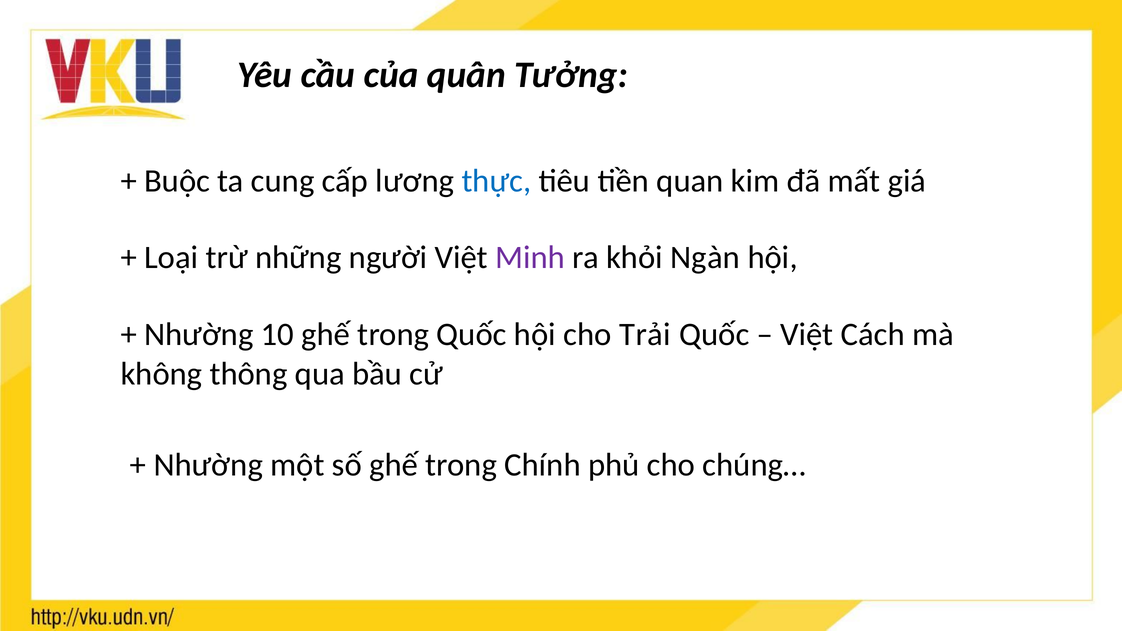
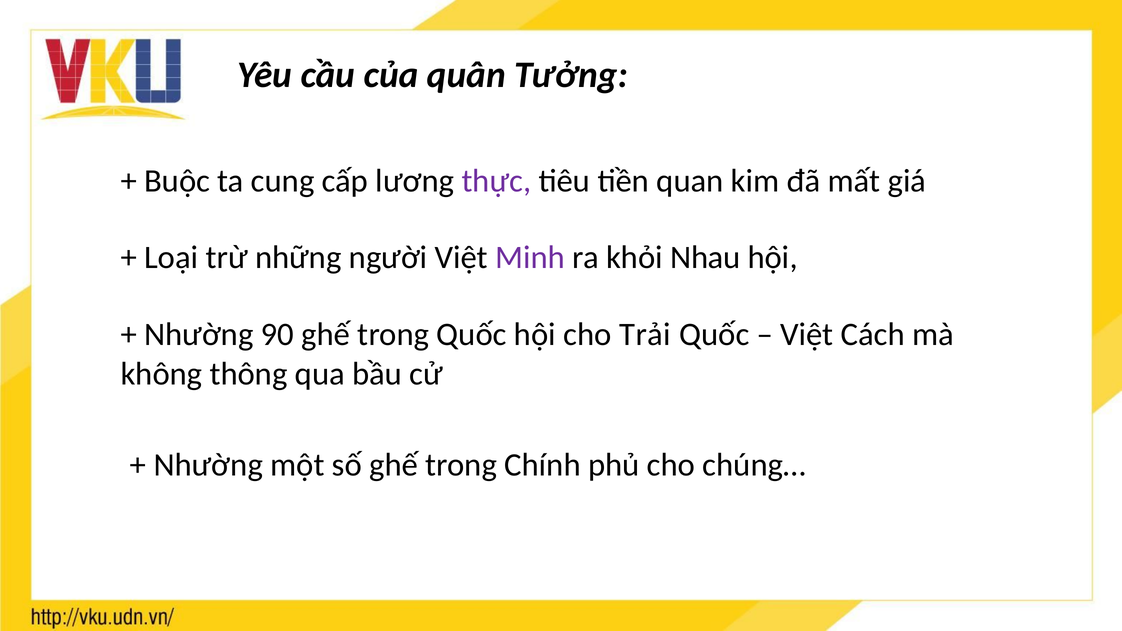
thực colour: blue -> purple (496, 181)
Ngàn: Ngàn -> Nhau (705, 258)
10: 10 -> 90 (277, 335)
